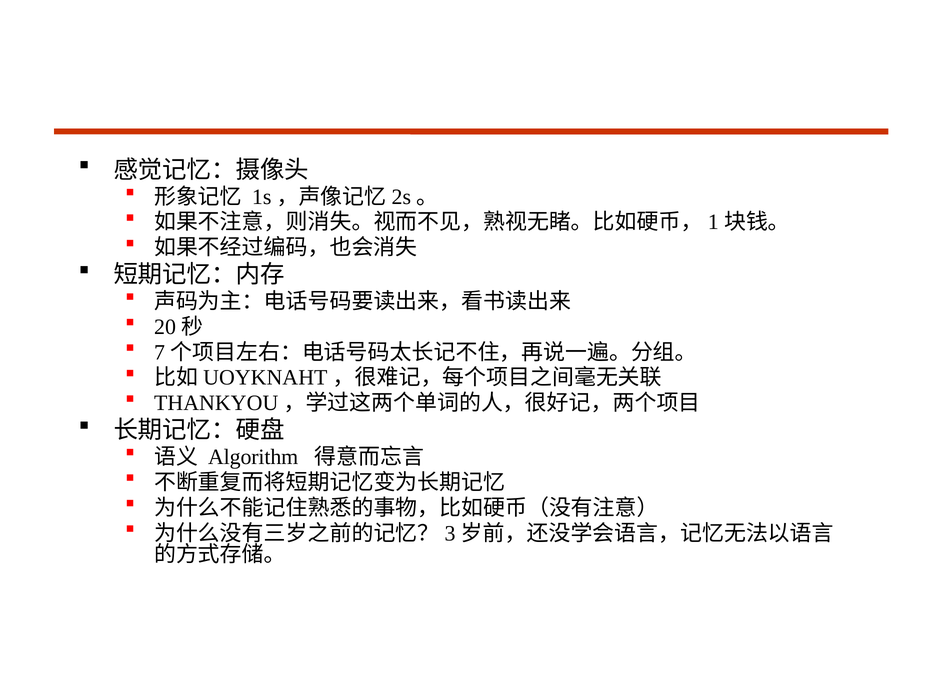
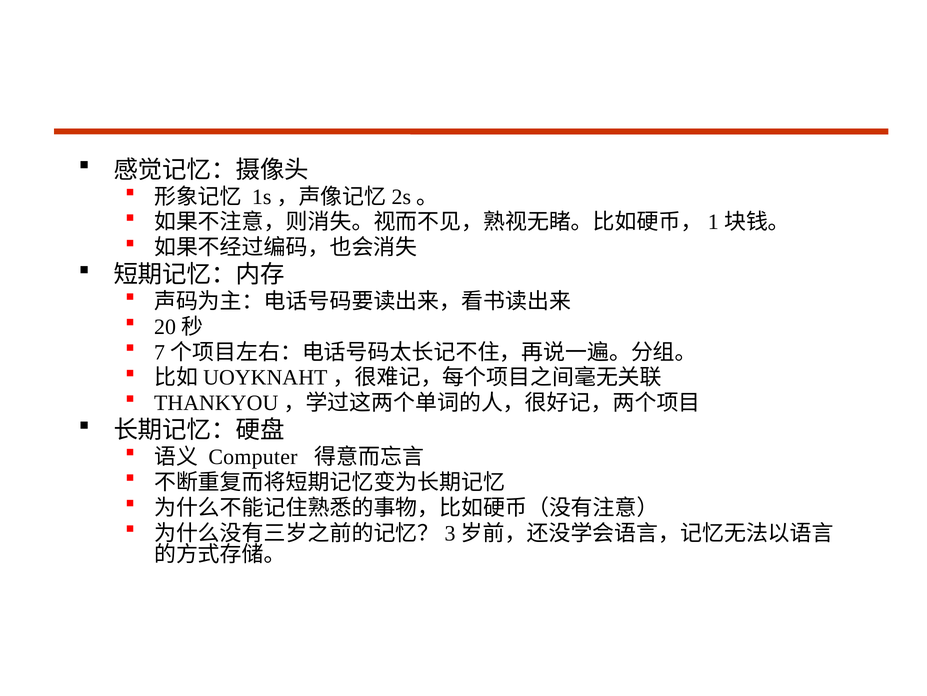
Algorithm: Algorithm -> Computer (253, 456)
